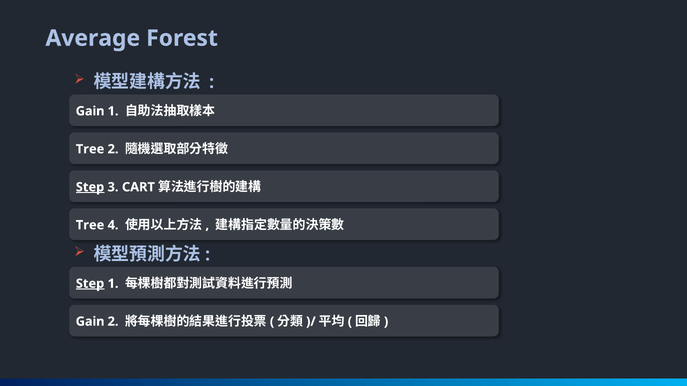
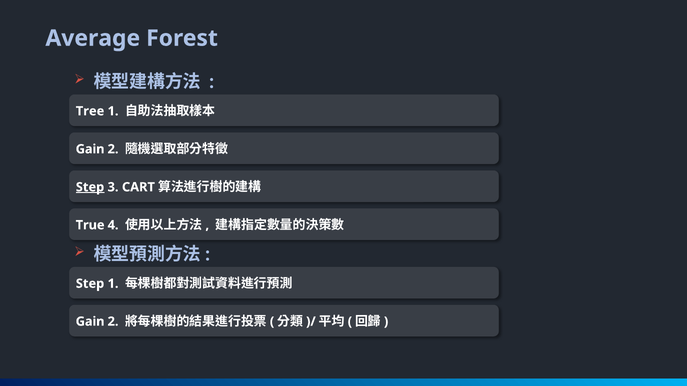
Gain: Gain -> Tree (90, 111)
Tree: Tree -> Gain (90, 149)
Tree: Tree -> True (90, 225)
Step underline: present -> none (90, 284)
